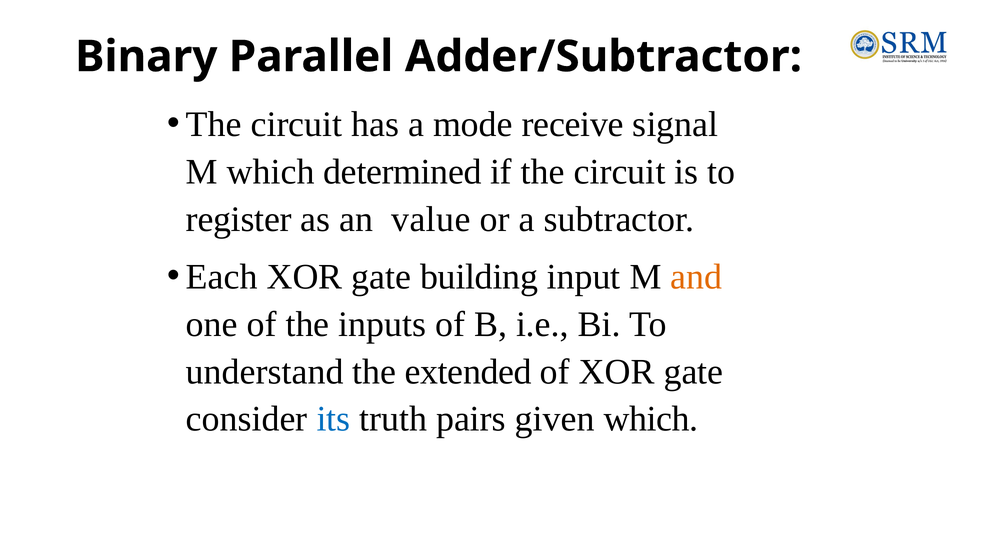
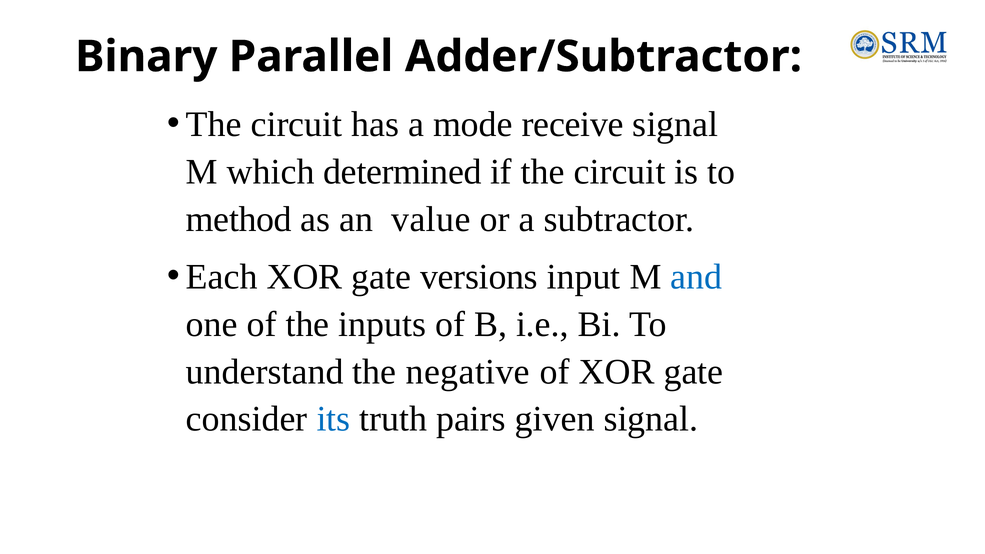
register: register -> method (239, 219)
building: building -> versions (479, 277)
and colour: orange -> blue (696, 277)
extended: extended -> negative (468, 372)
given which: which -> signal (651, 419)
